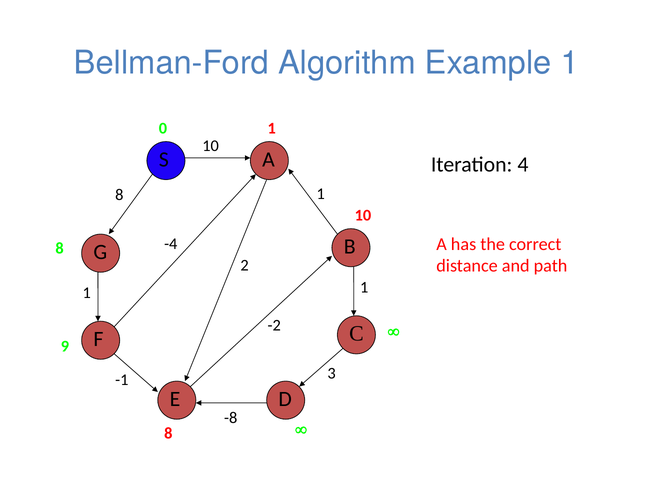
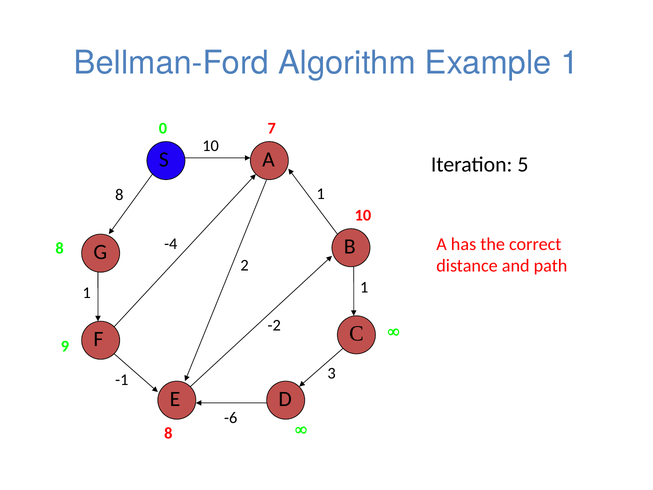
0 1: 1 -> 7 (272, 128)
4: 4 -> 5 (523, 165)
-8: -8 -> -6 (231, 418)
